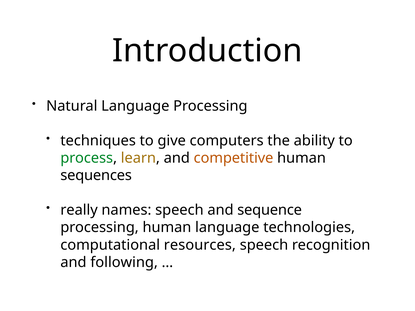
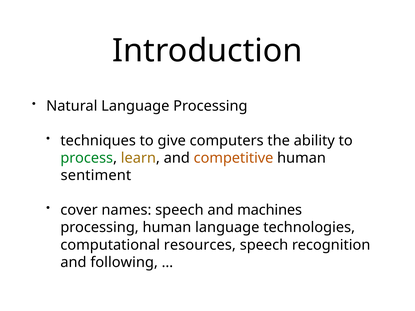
sequences: sequences -> sentiment (96, 176)
really: really -> cover (79, 210)
sequence: sequence -> machines (270, 210)
